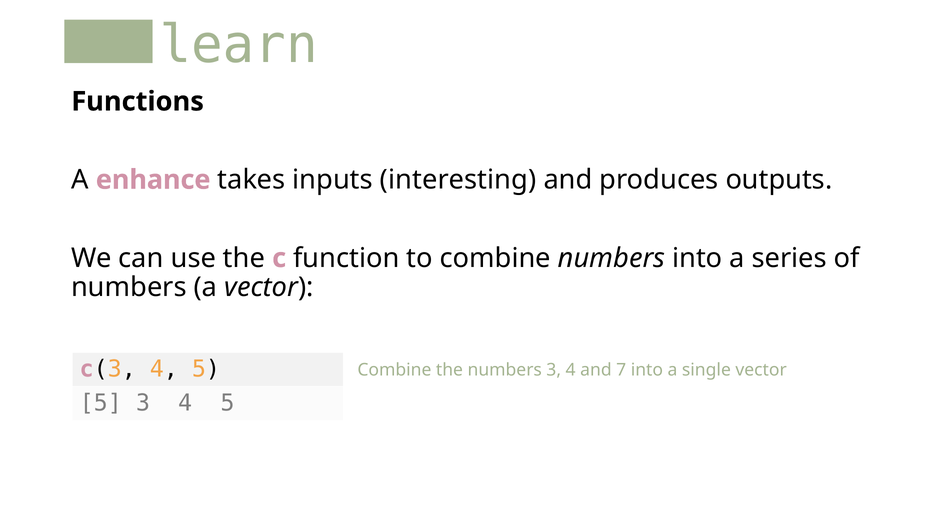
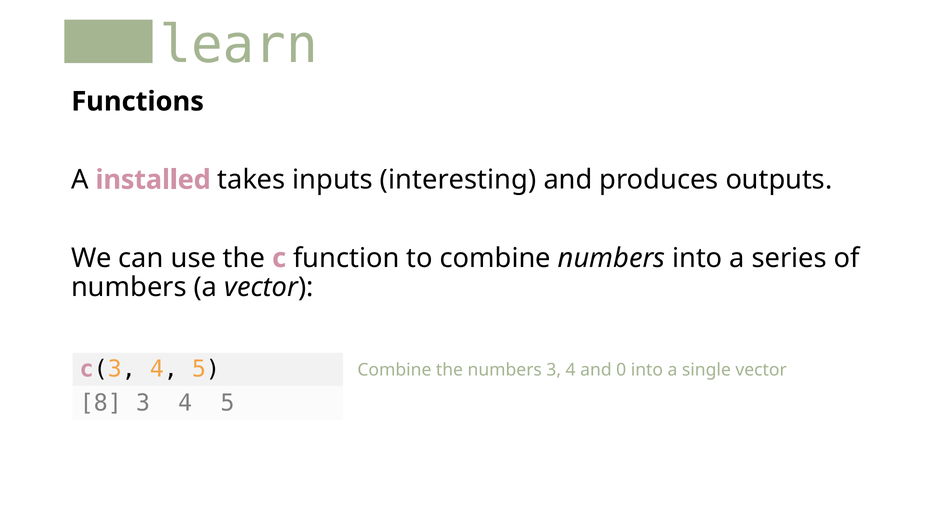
enhance: enhance -> installed (153, 180)
7: 7 -> 0 (621, 370)
5: 5 -> 8 (101, 403)
